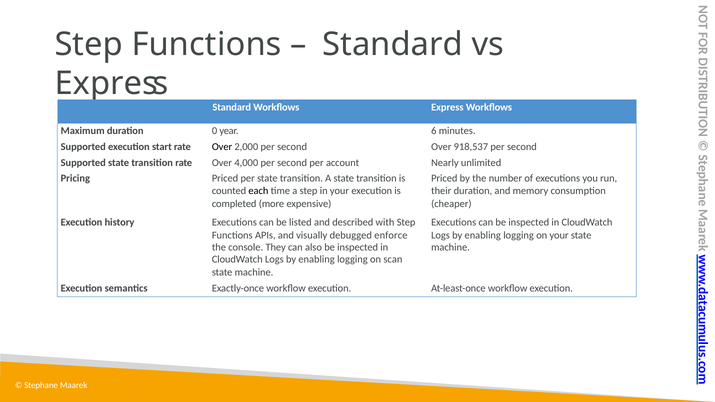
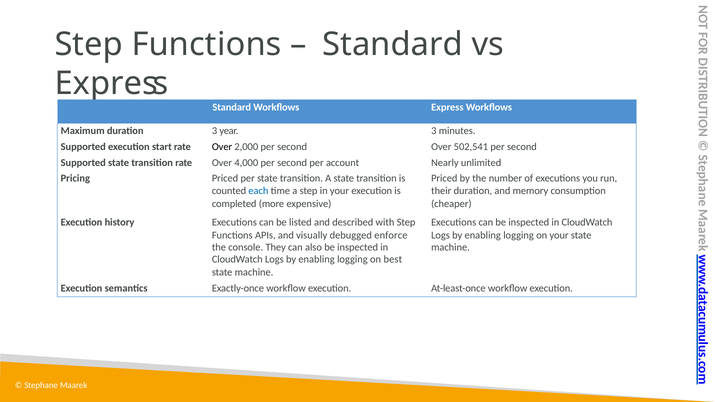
duration 0: 0 -> 3 (215, 131)
year 6: 6 -> 3 (434, 131)
918,537: 918,537 -> 502,541 (471, 147)
each colour: black -> blue (258, 191)
scan: scan -> best (393, 260)
